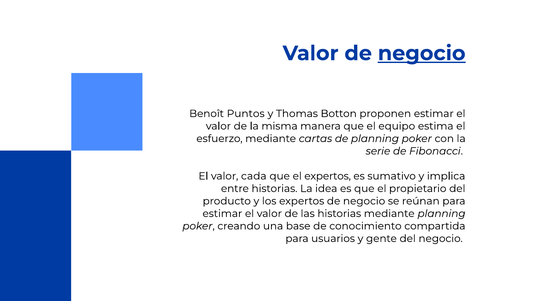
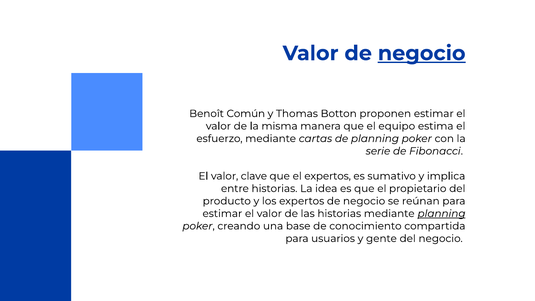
Puntos: Puntos -> Común (246, 114)
cada: cada -> clave (254, 176)
planning underline: none -> present (442, 214)
